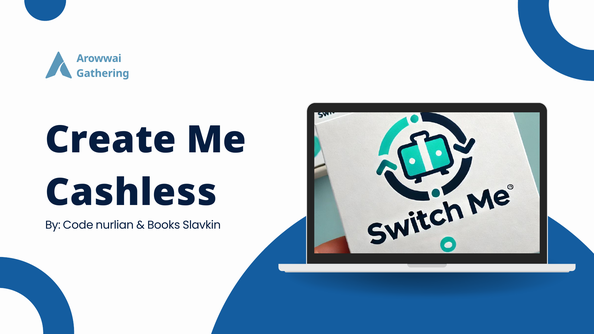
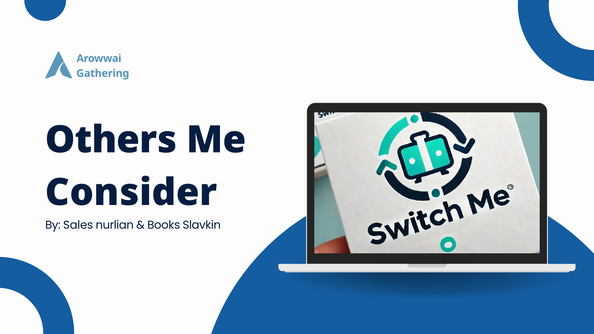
Create: Create -> Others (111, 140)
Cashless: Cashless -> Consider (131, 193)
Code: Code -> Sales (78, 225)
